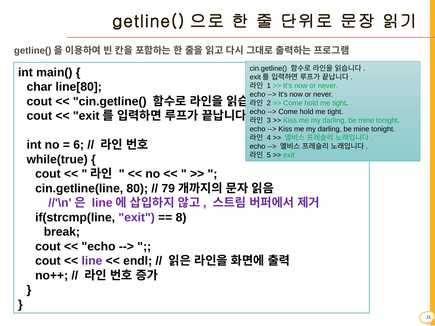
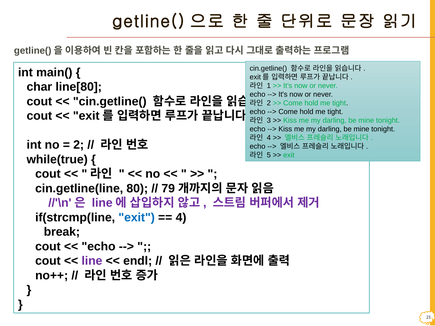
6: 6 -> 2 (79, 145)
exit colour: purple -> blue (137, 218)
8: 8 -> 4 (181, 218)
